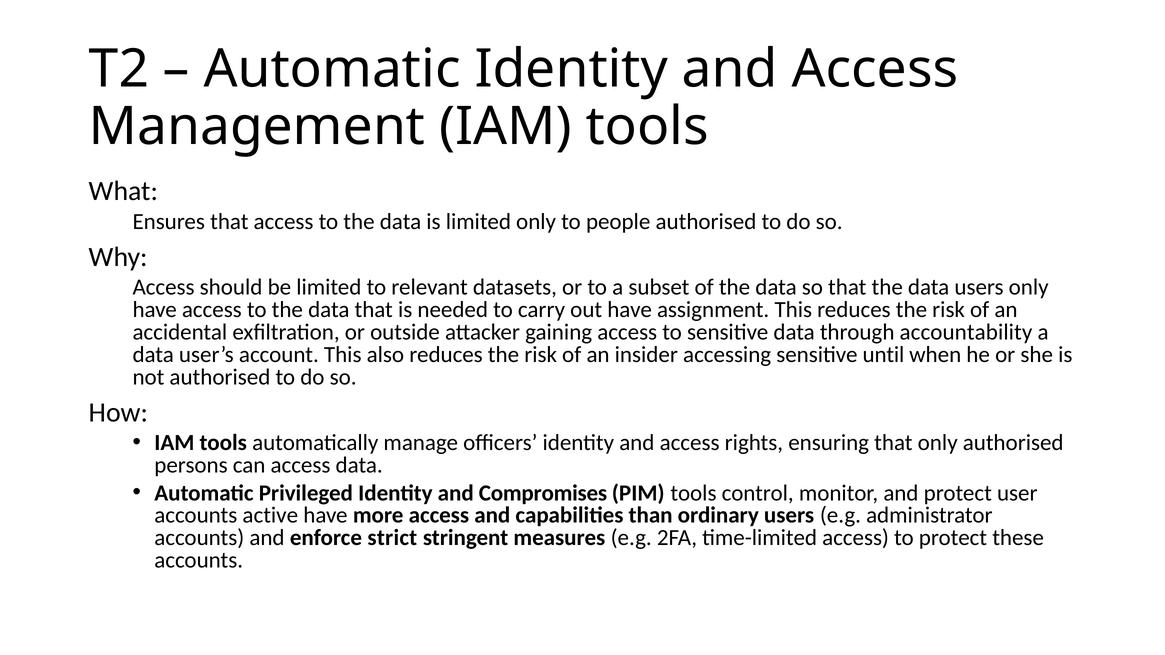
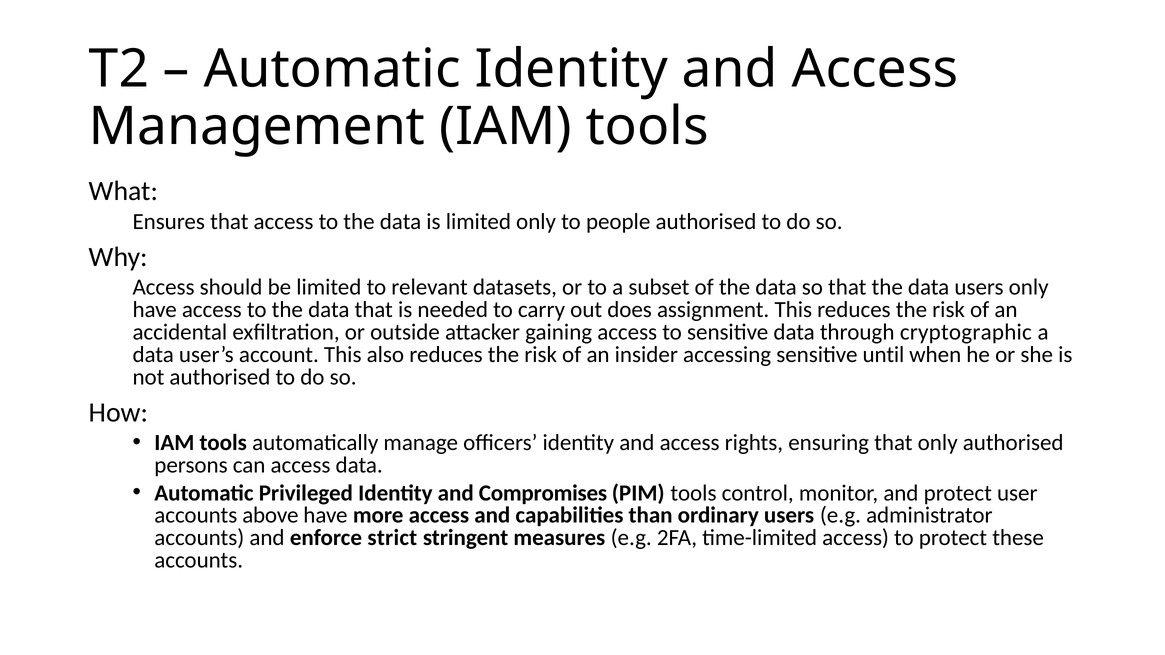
out have: have -> does (630, 310)
accountability: accountability -> cryptographic (966, 332)
active: active -> above (270, 516)
